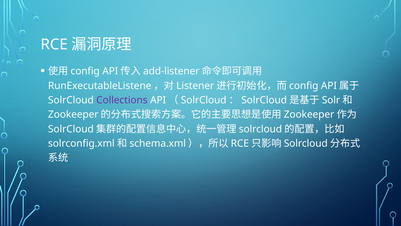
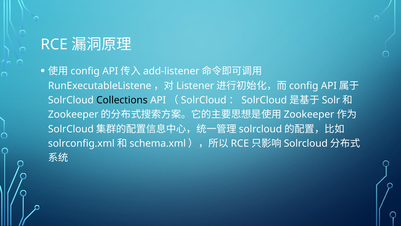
Collections colour: purple -> black (122, 100)
